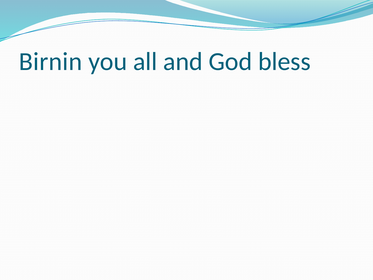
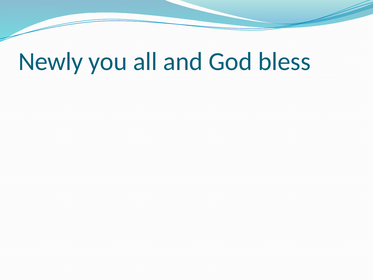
Birnin: Birnin -> Newly (51, 62)
